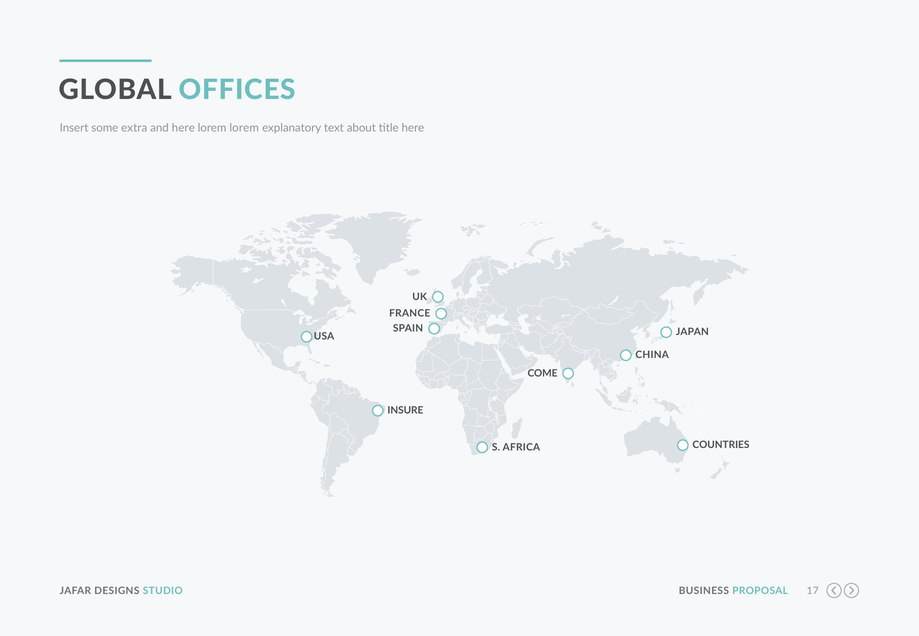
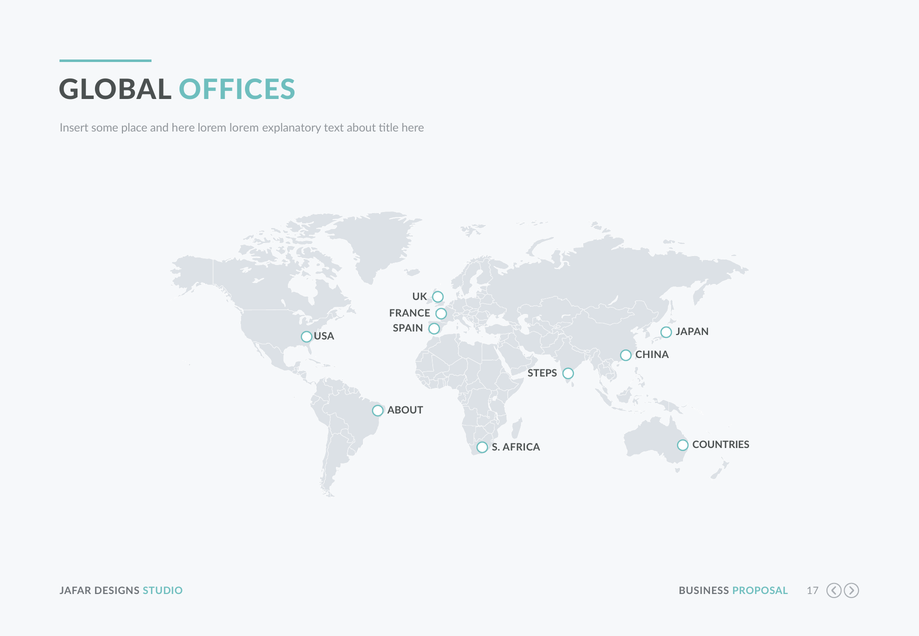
extra: extra -> place (134, 128)
COME: COME -> STEPS (542, 373)
INSURE: INSURE -> ABOUT (405, 411)
